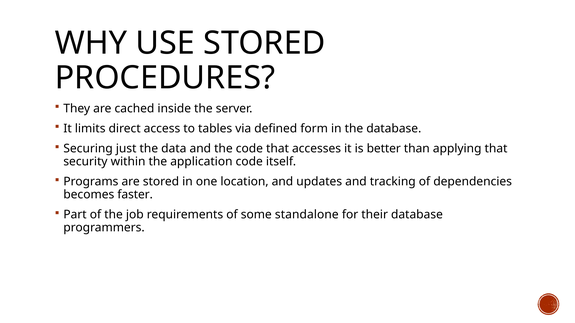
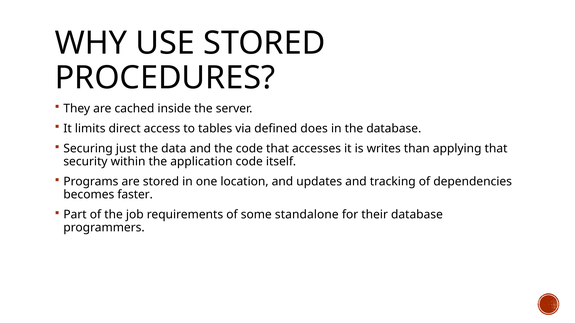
form: form -> does (314, 129)
better: better -> writes (384, 149)
